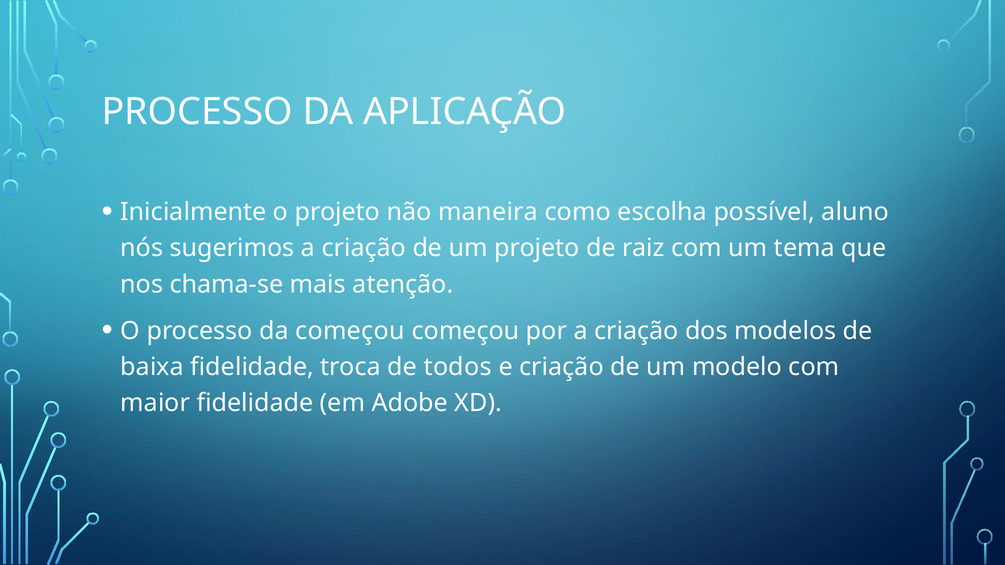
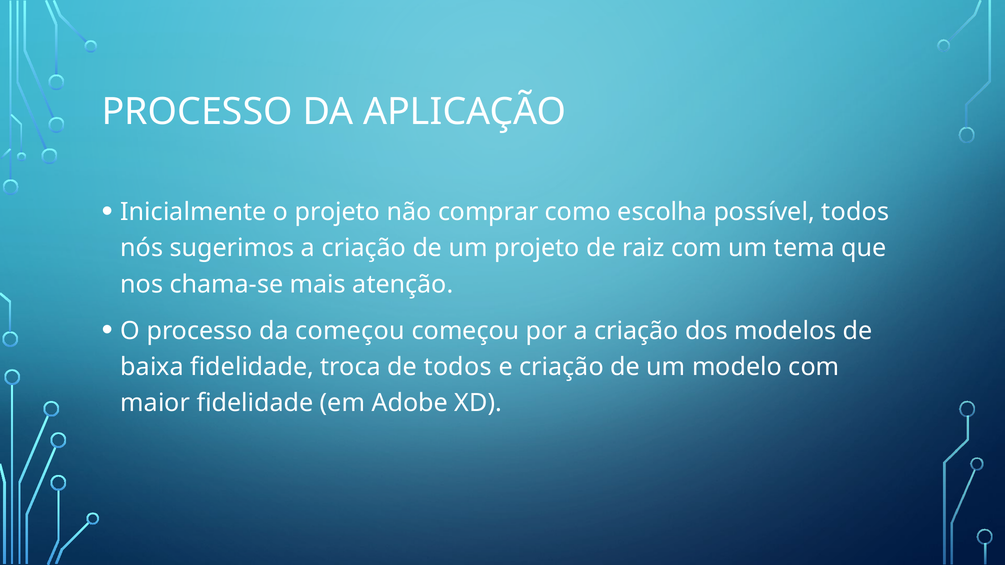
maneira: maneira -> comprar (488, 212)
possível aluno: aluno -> todos (855, 212)
